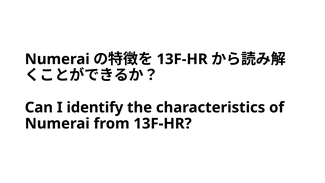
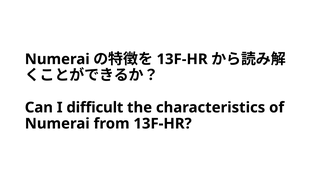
identify: identify -> difficult (95, 107)
